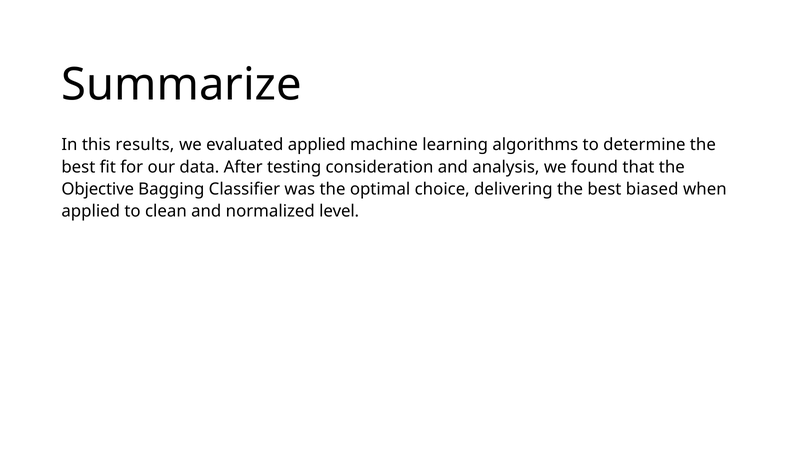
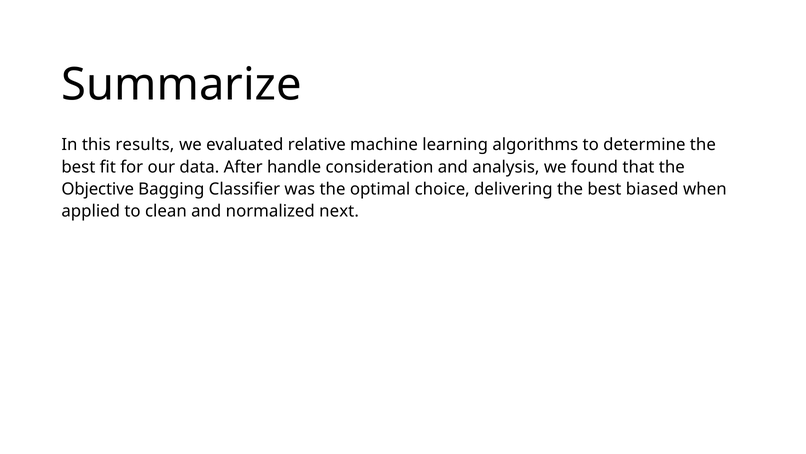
evaluated applied: applied -> relative (317, 145)
testing: testing -> handle (294, 167)
level: level -> next (339, 211)
